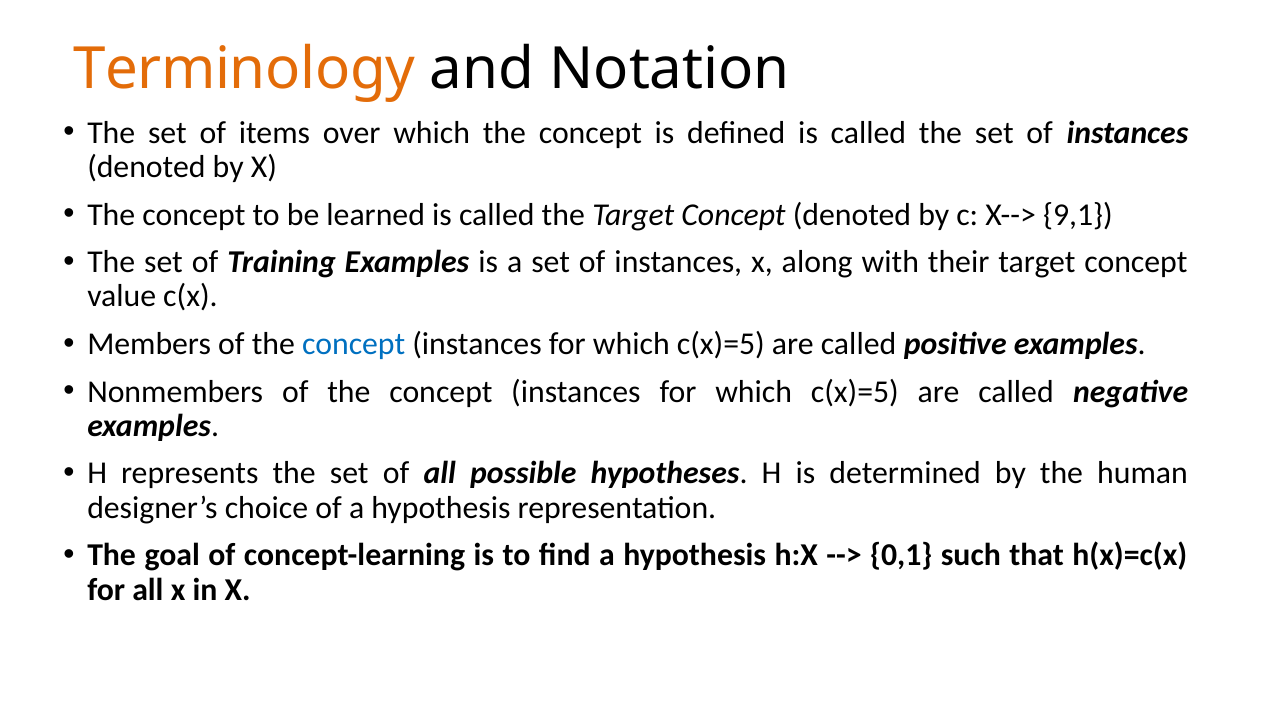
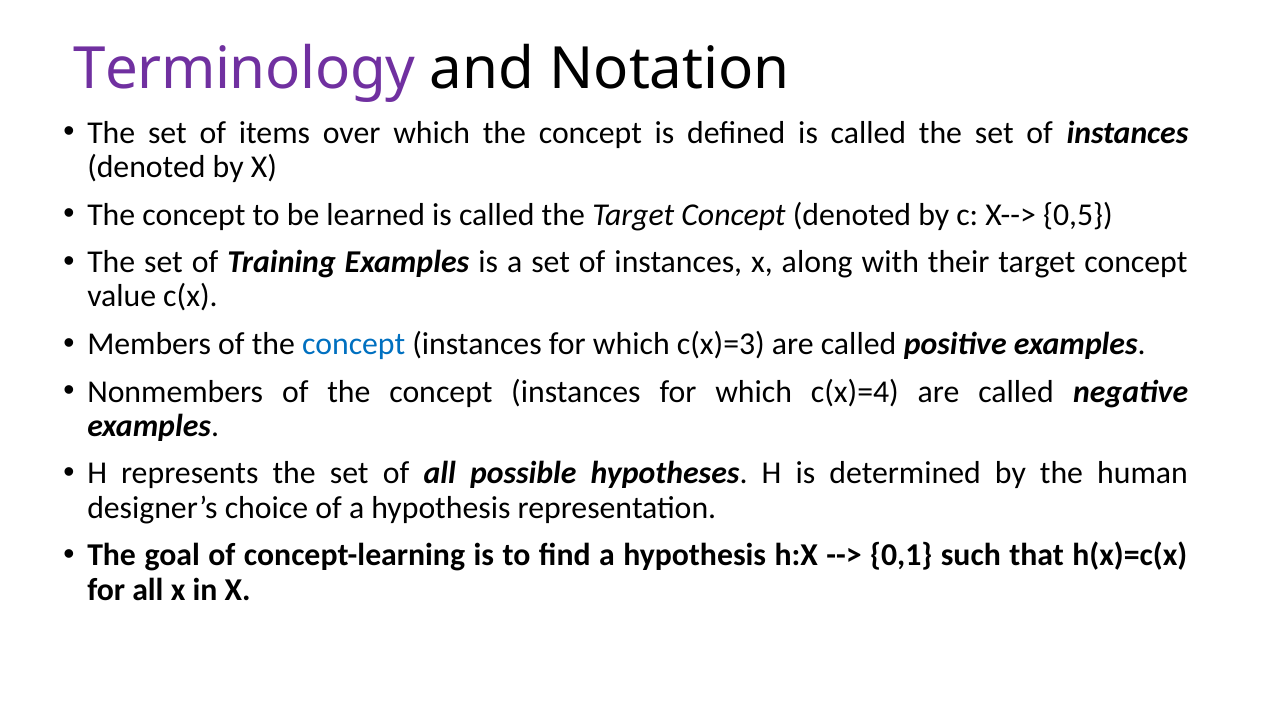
Terminology colour: orange -> purple (244, 69)
9,1: 9,1 -> 0,5 (1078, 215)
c(x)=5: c(x)=5 -> c(x)=3 (721, 344)
c(x)=5: c(x)=5 -> c(x)=4 (855, 391)
